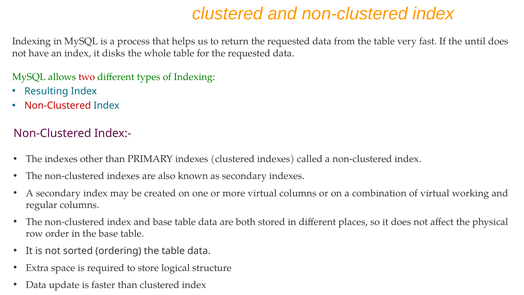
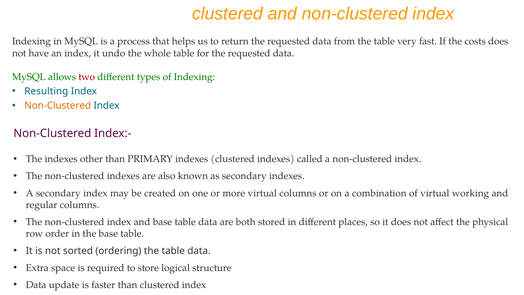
until: until -> costs (475, 41)
disks: disks -> undo (114, 53)
Non-Clustered colour: red -> orange (58, 106)
